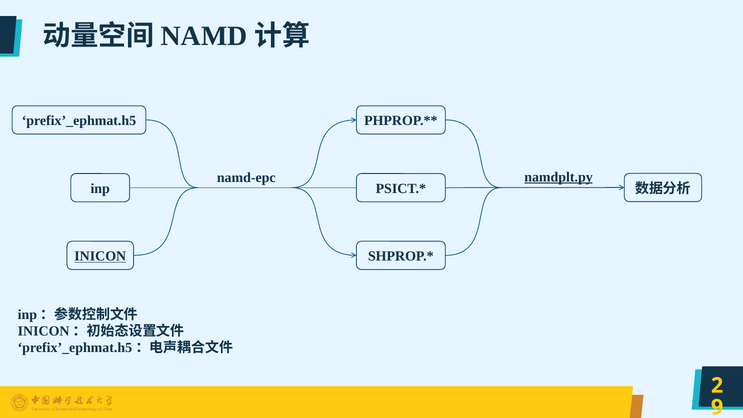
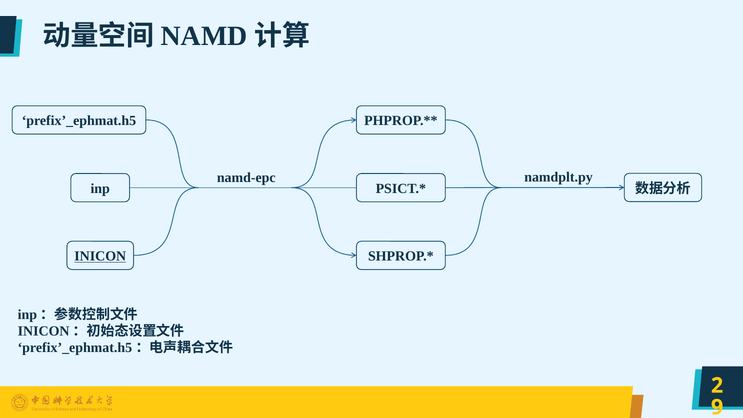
namdplt.py underline: present -> none (559, 177)
